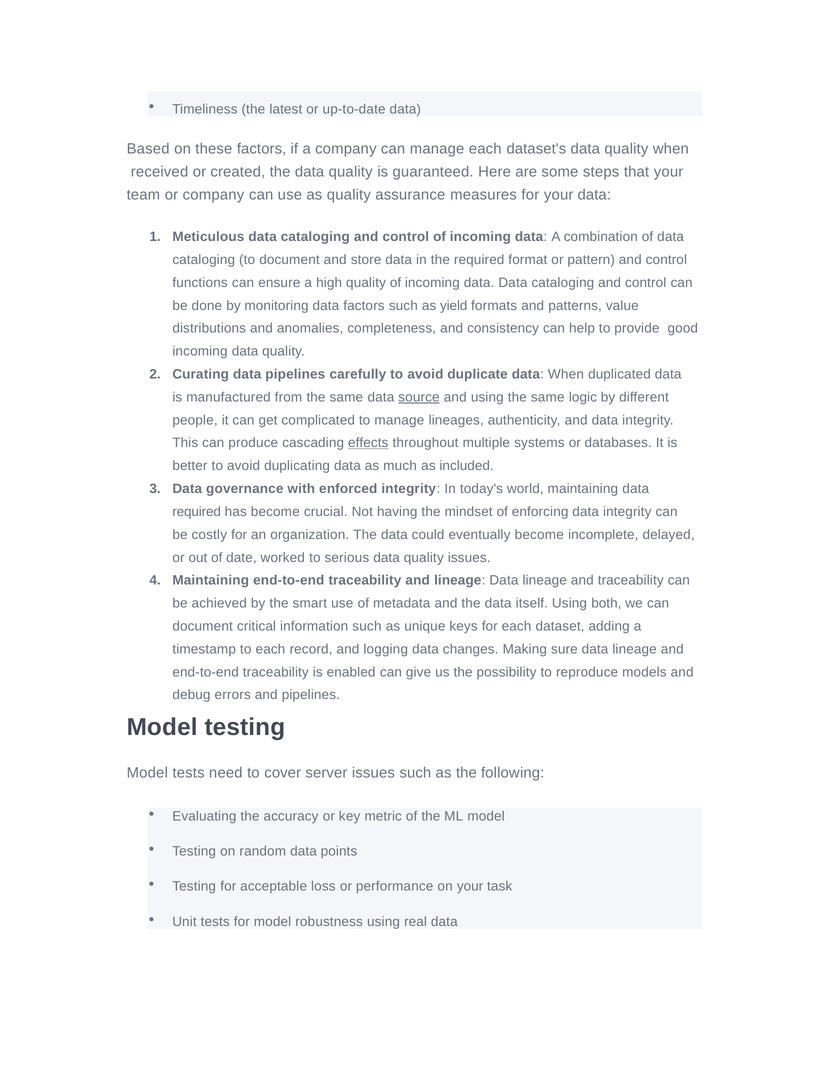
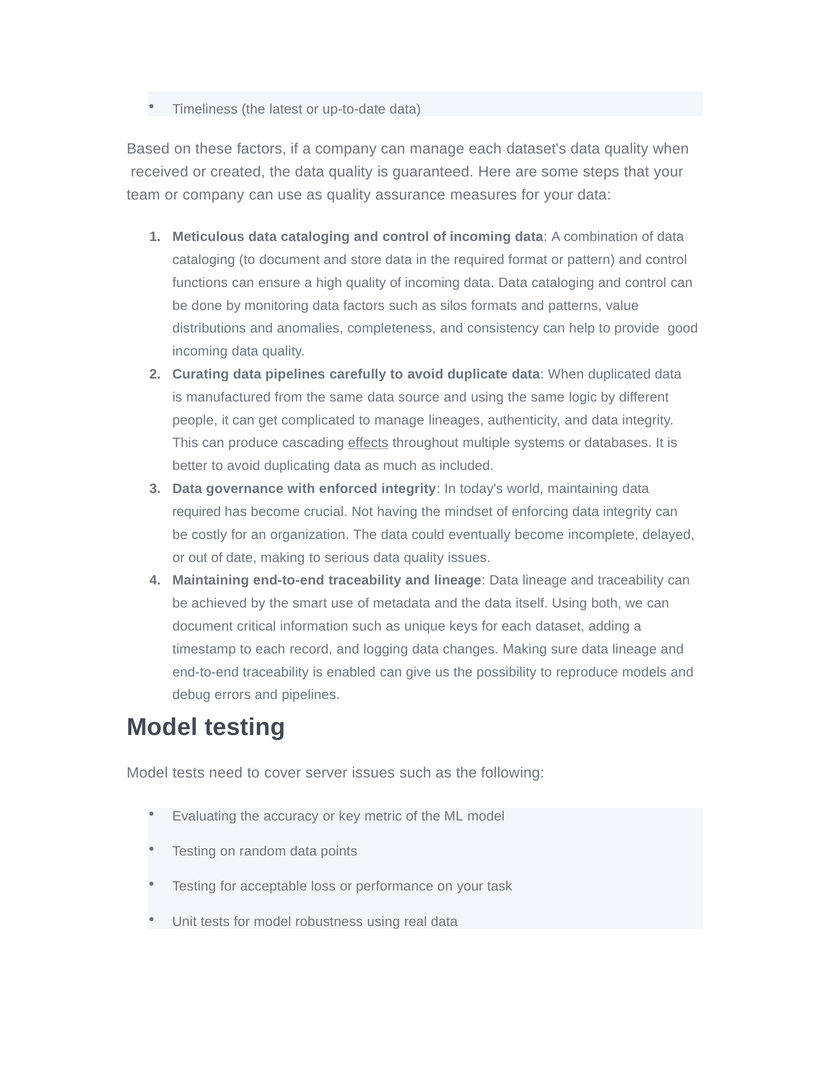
yield: yield -> silos (454, 305)
source underline: present -> none (419, 397)
date worked: worked -> making (283, 557)
